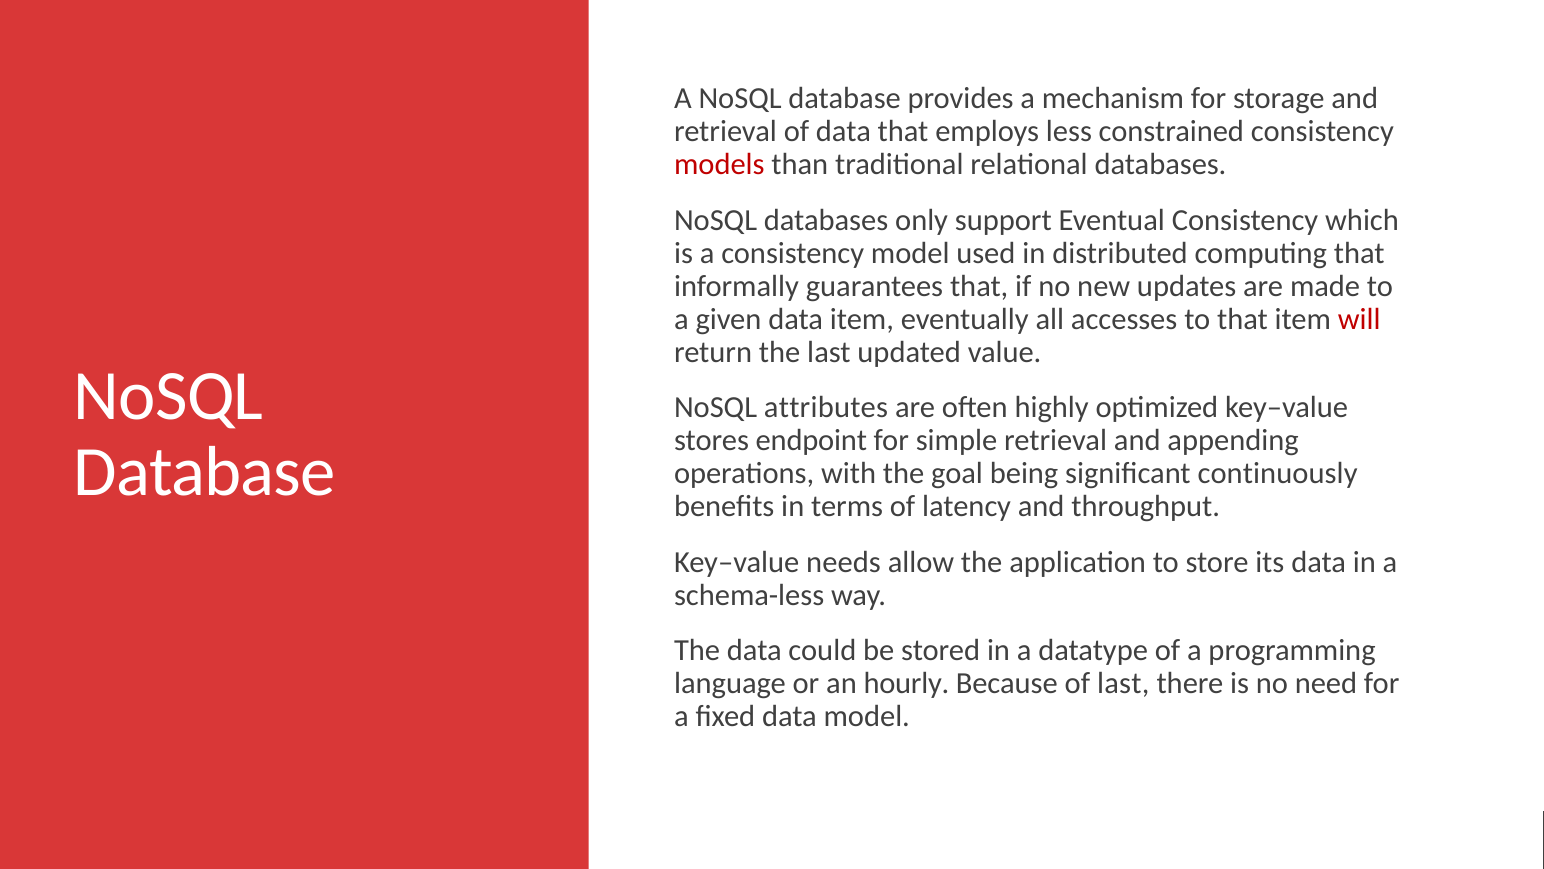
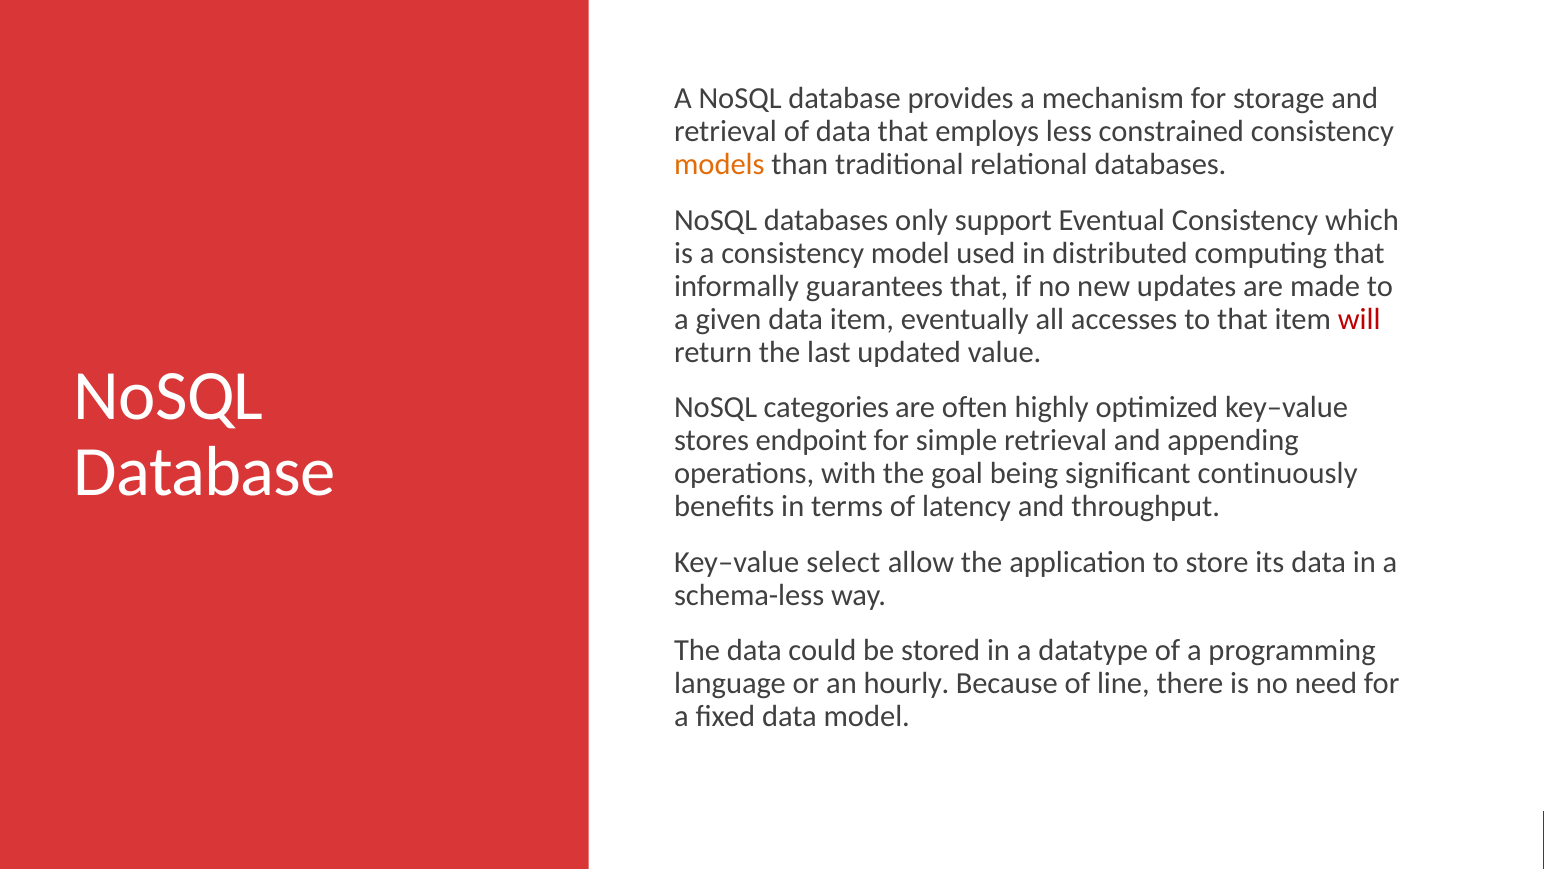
models colour: red -> orange (719, 165)
attributes: attributes -> categories (826, 407)
needs: needs -> select (843, 562)
of last: last -> line (1123, 683)
